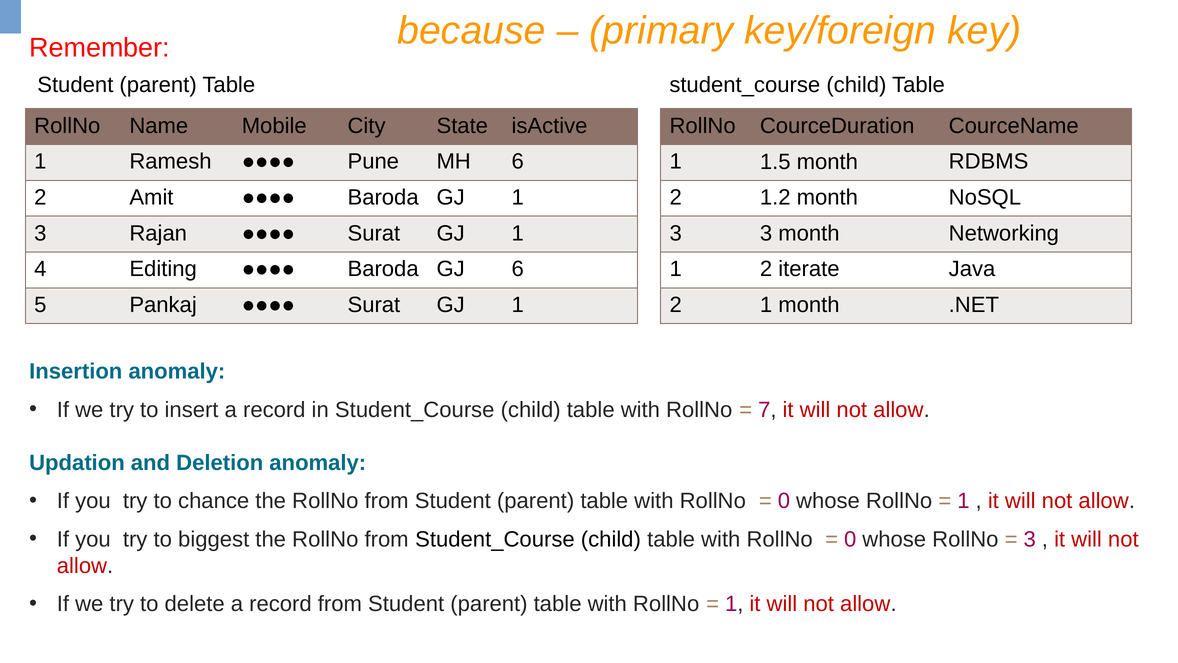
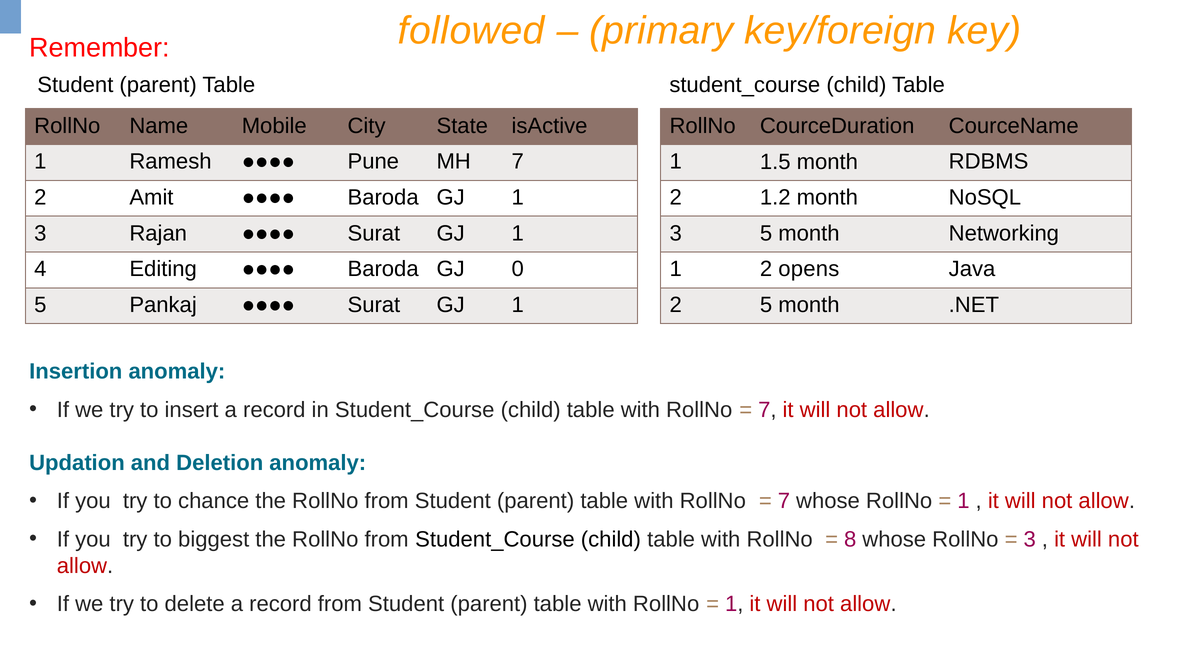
because: because -> followed (471, 31)
MH 6: 6 -> 7 (518, 162)
3 3: 3 -> 5 (766, 233)
GJ 6: 6 -> 0 (518, 269)
iterate: iterate -> opens (809, 269)
2 1: 1 -> 5 (766, 305)
0: 0 -> 7 (784, 501)
0: 0 -> 8 (850, 539)
